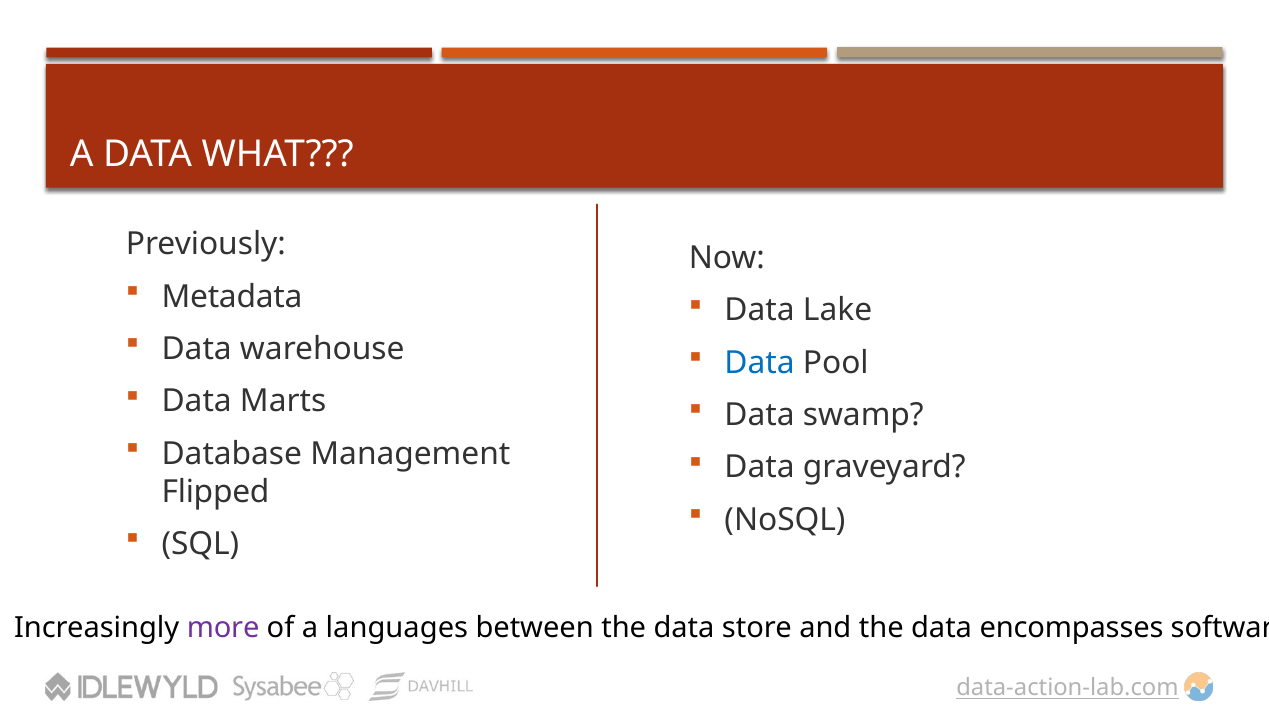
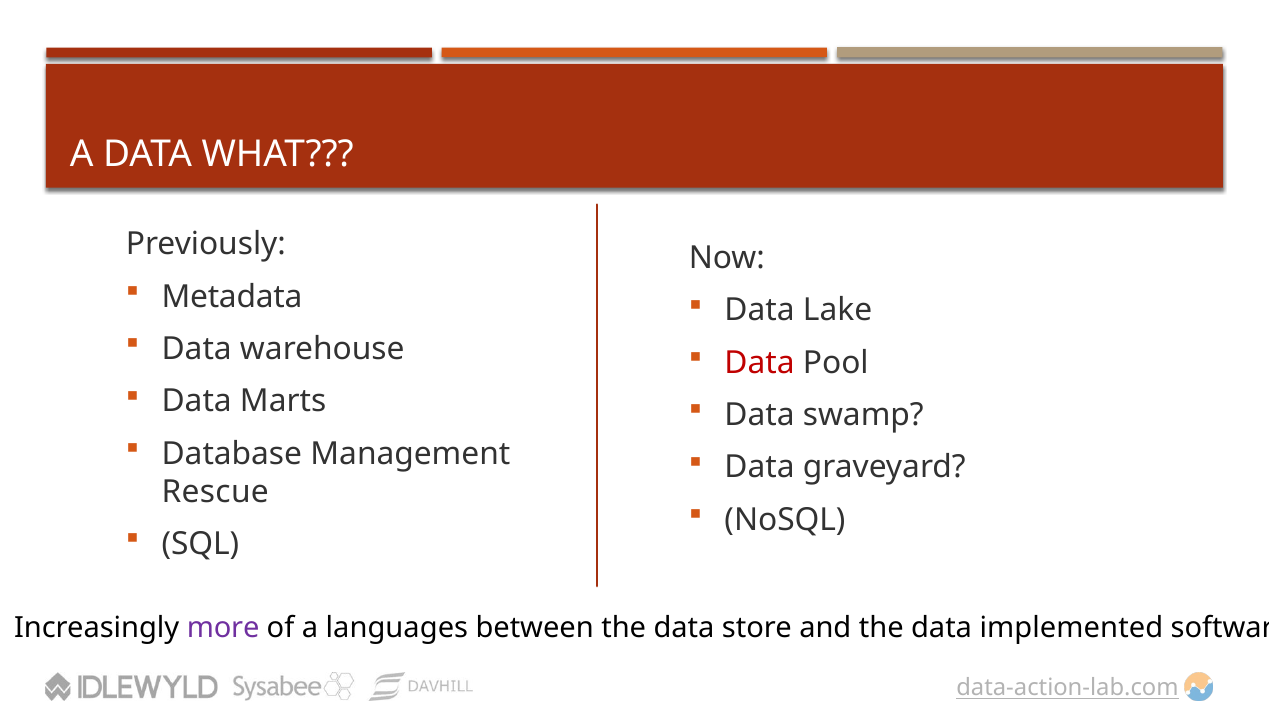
Data colour: blue -> red (760, 363)
Flipped: Flipped -> Rescue (215, 492)
encompasses: encompasses -> implemented (1071, 627)
